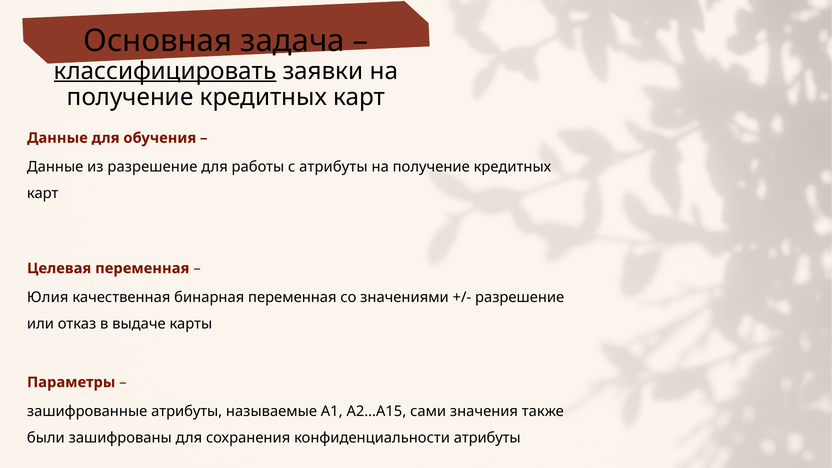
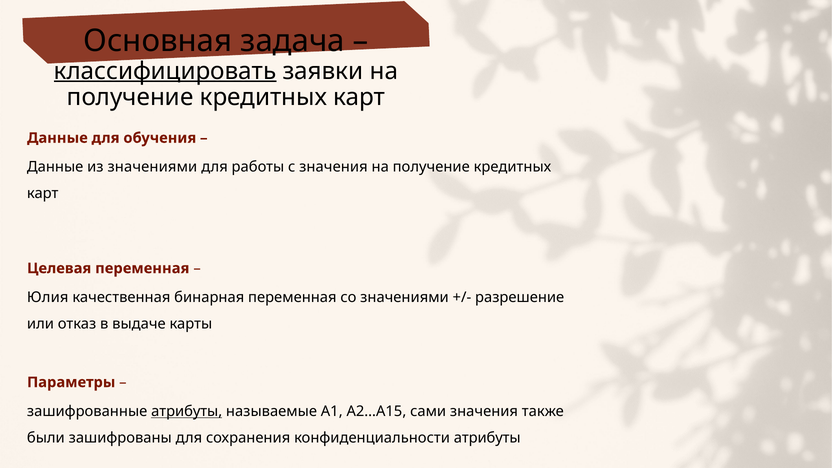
из разрешение: разрешение -> значениями (152, 167)
с атрибуты: атрибуты -> значения (333, 167)
атрибуты underline: none -> present (187, 411)
